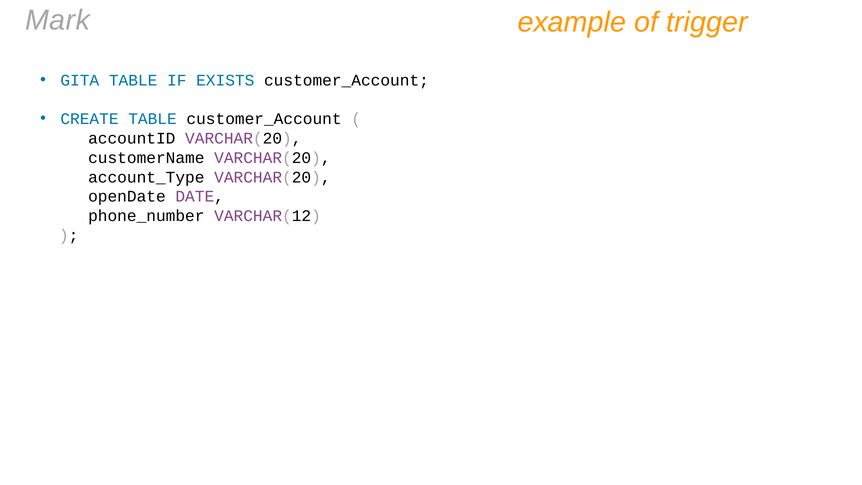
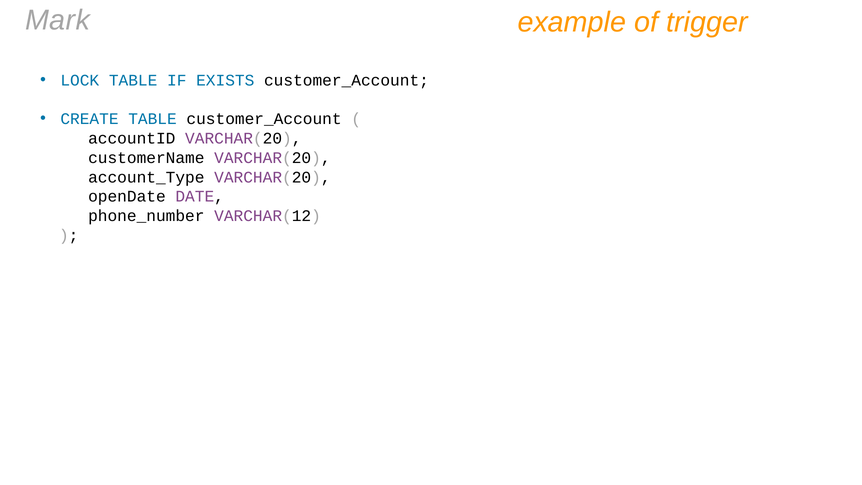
GITA: GITA -> LOCK (80, 80)
